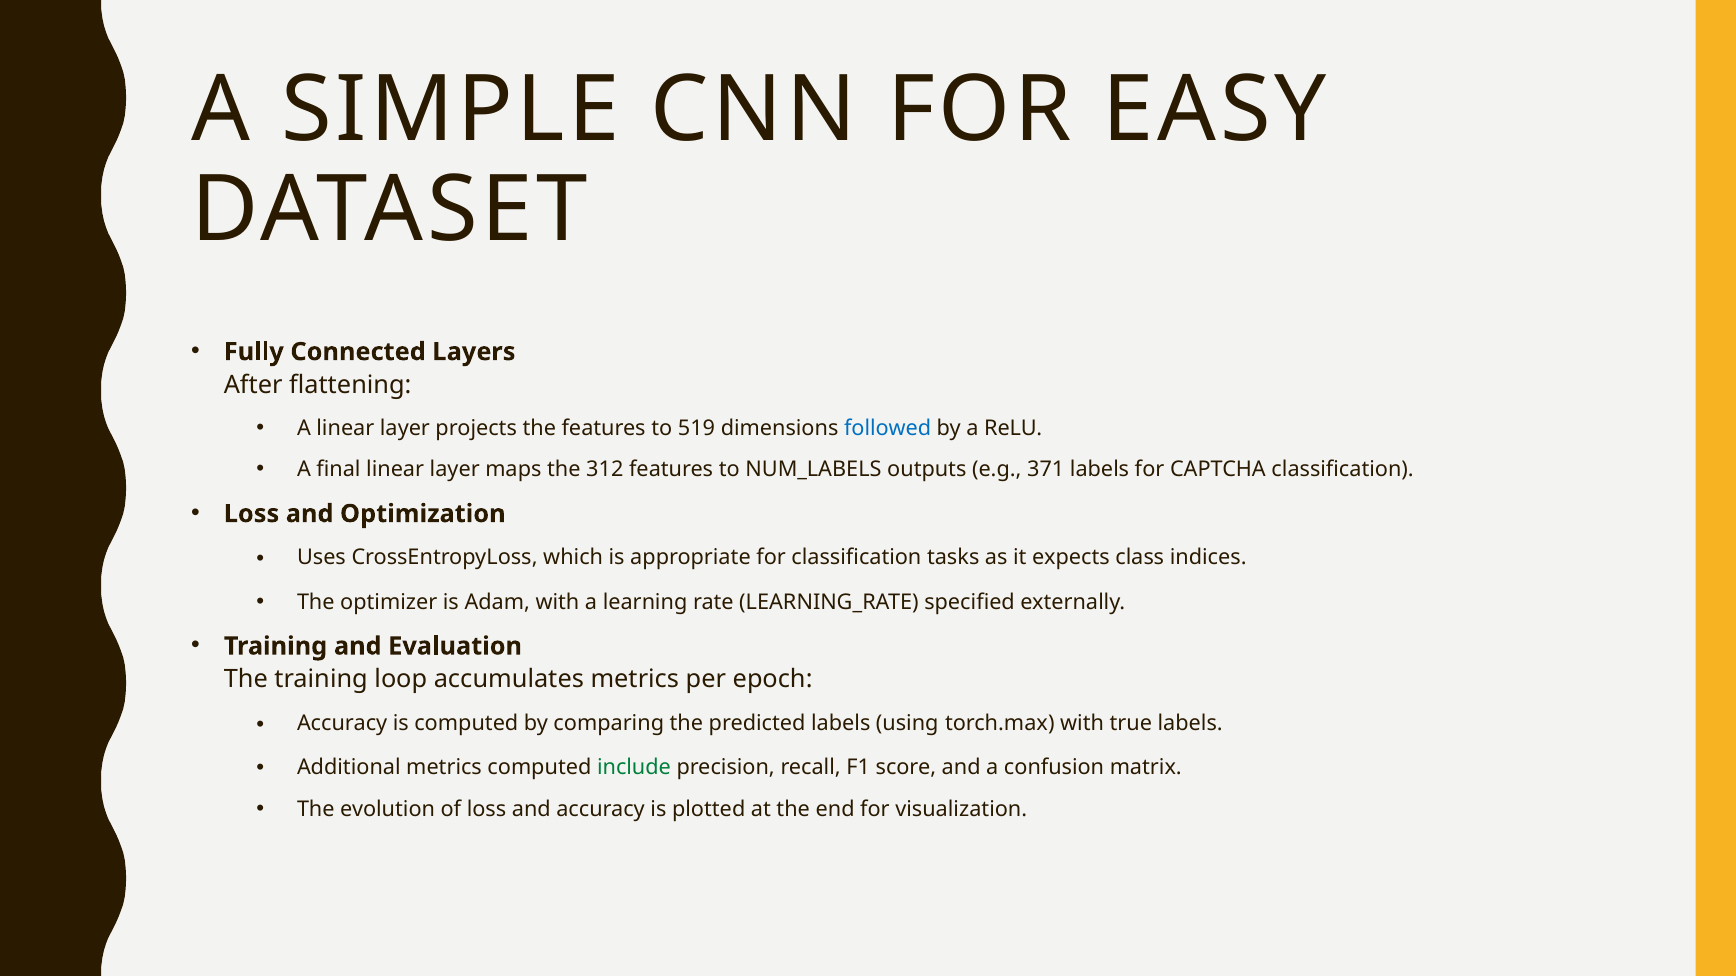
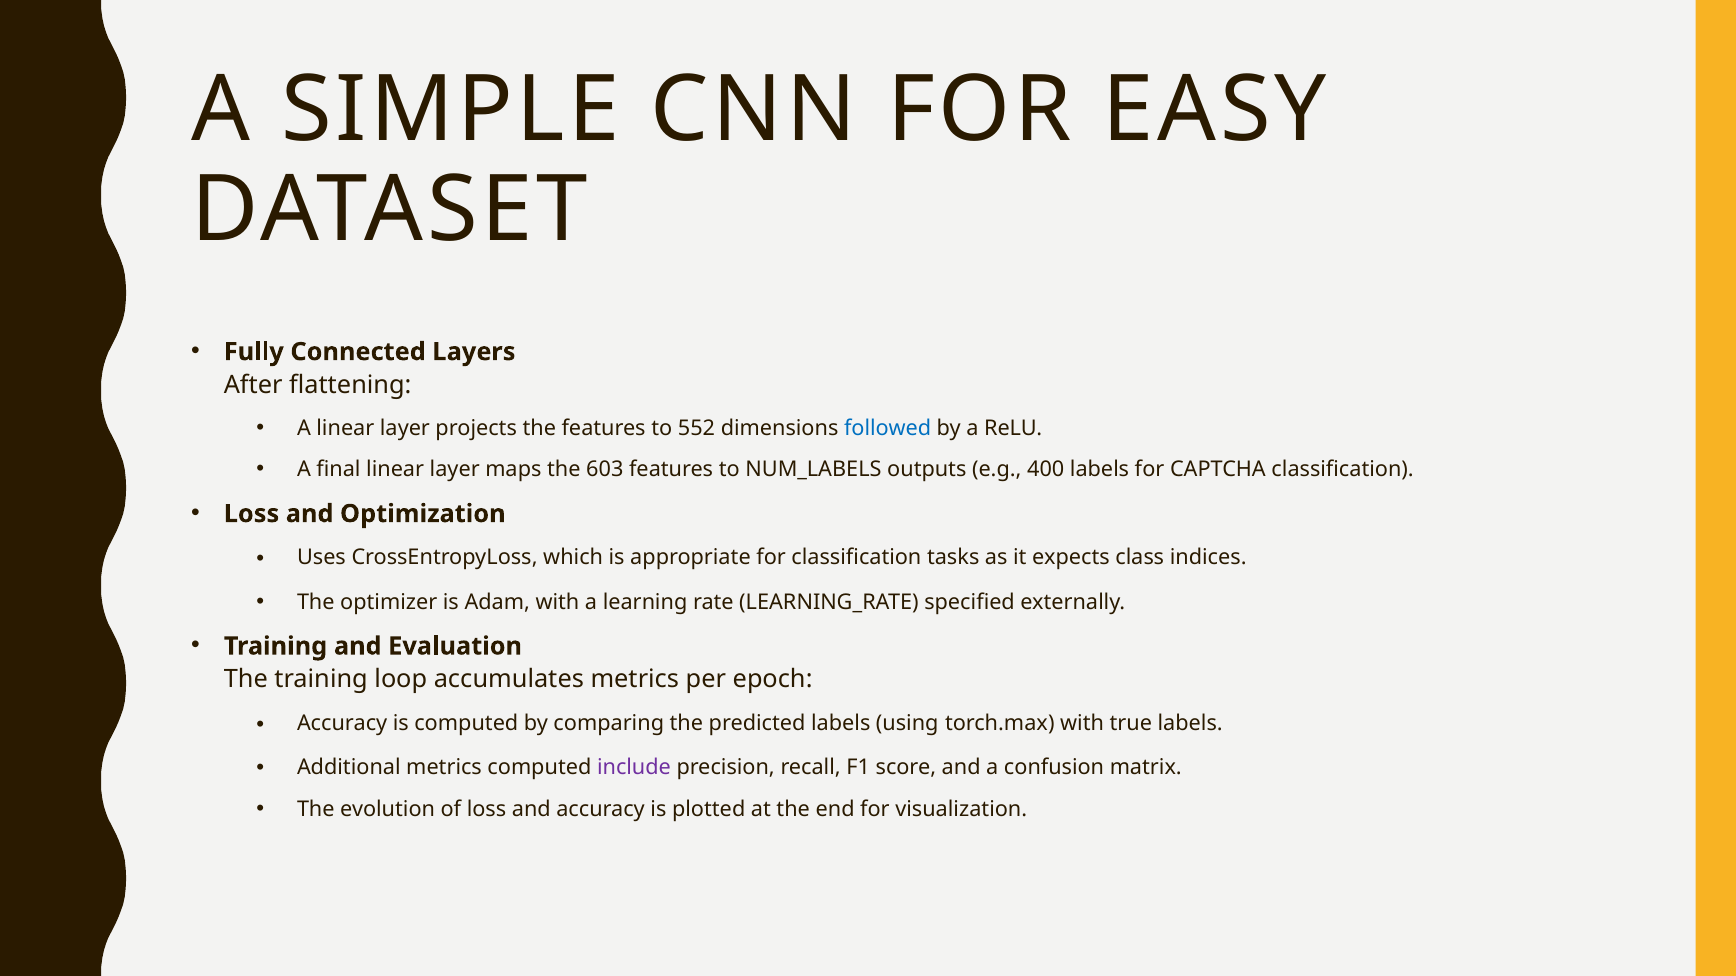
519: 519 -> 552 (696, 429)
312: 312 -> 603 (605, 470)
371: 371 -> 400 (1046, 470)
include colour: green -> purple (634, 768)
